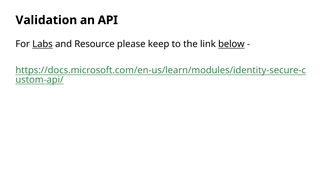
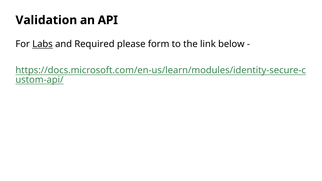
Resource: Resource -> Required (94, 44)
keep: keep -> form (159, 44)
below underline: present -> none (231, 44)
